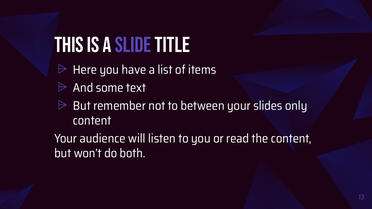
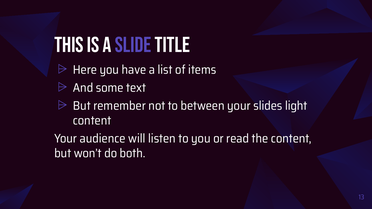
only: only -> light (296, 106)
